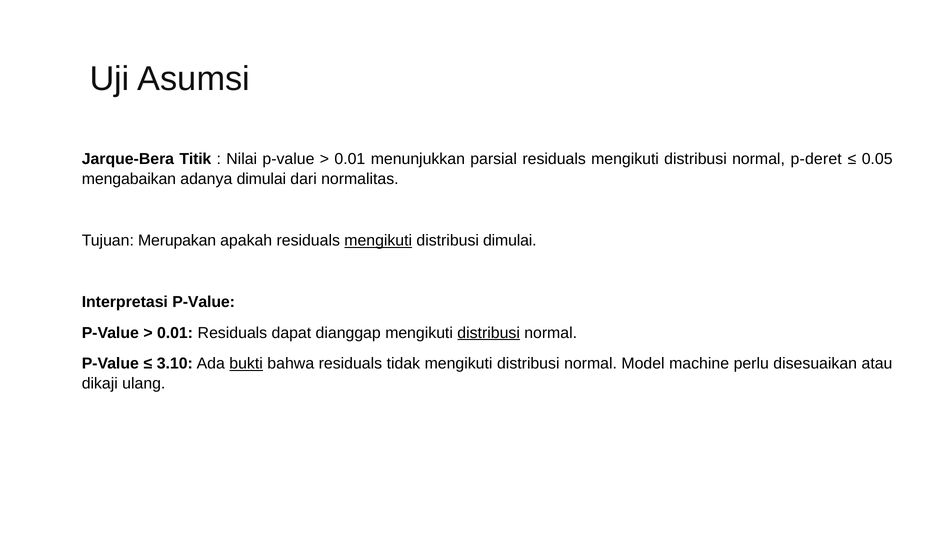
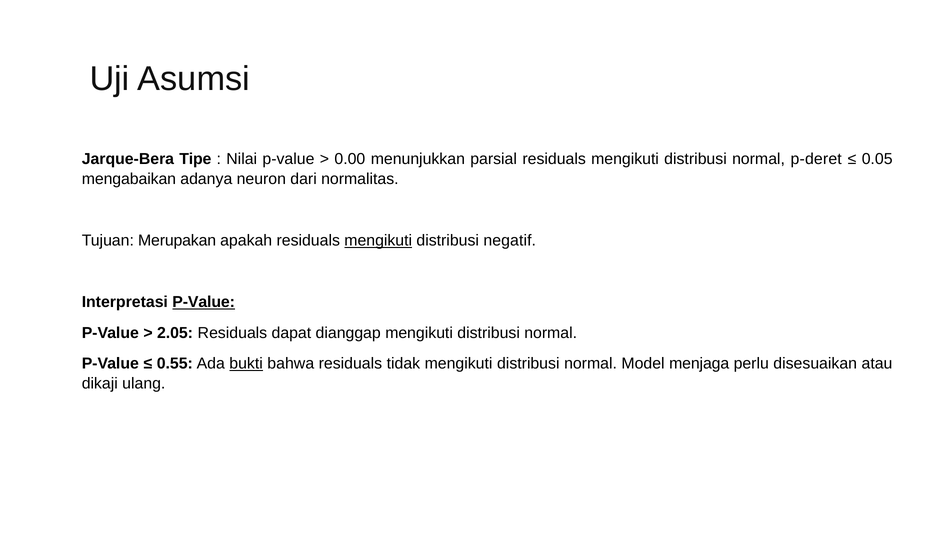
Titik: Titik -> Tipe (195, 159)
0.01: 0.01 -> 0.00 (350, 159)
adanya dimulai: dimulai -> neuron (261, 179)
distribusi dimulai: dimulai -> negatif (510, 240)
P-Value underline: none -> present (204, 302)
0.01: 0.01 -> 2.05 (175, 332)
distribusi underline: present -> none (489, 332)
3.10: 3.10 -> 0.55 (175, 363)
machine: machine -> menjaga (699, 363)
